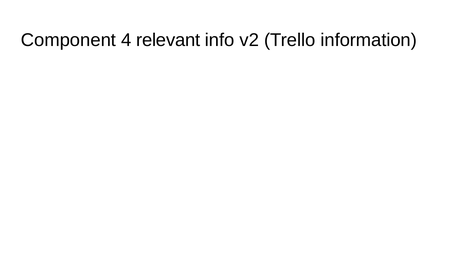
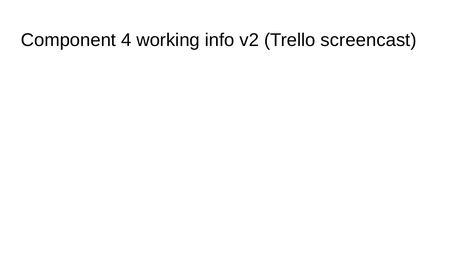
relevant: relevant -> working (168, 40)
information: information -> screencast (369, 40)
